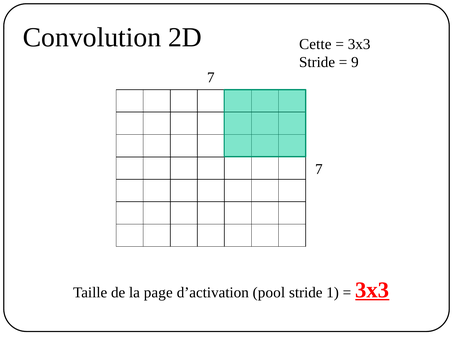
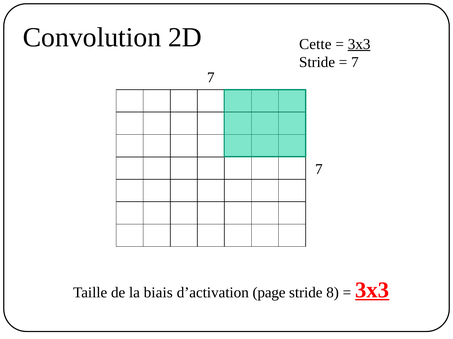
3x3 underline: none -> present (359, 44)
9: 9 -> 7 (355, 62)
page: page -> biais (158, 293)
pool: pool -> page (269, 293)
1: 1 -> 8 (333, 293)
